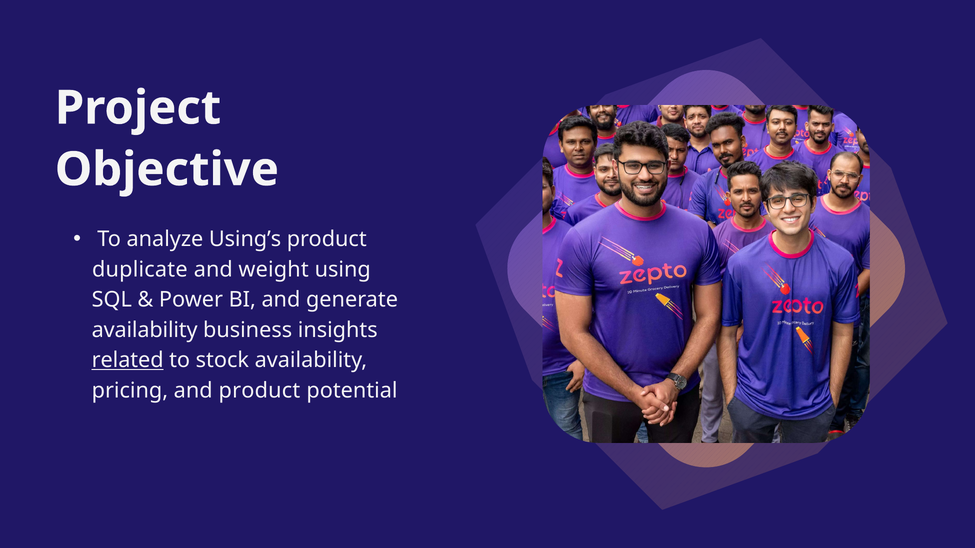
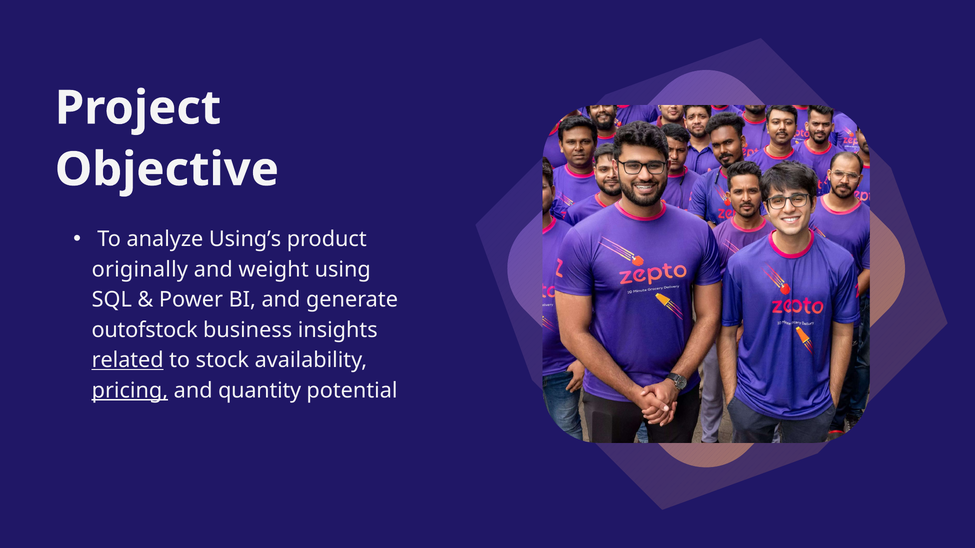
duplicate: duplicate -> originally (140, 270)
availability: availability -> outofstock (145, 330)
pricing underline: none -> present (130, 391)
and product: product -> quantity (260, 391)
